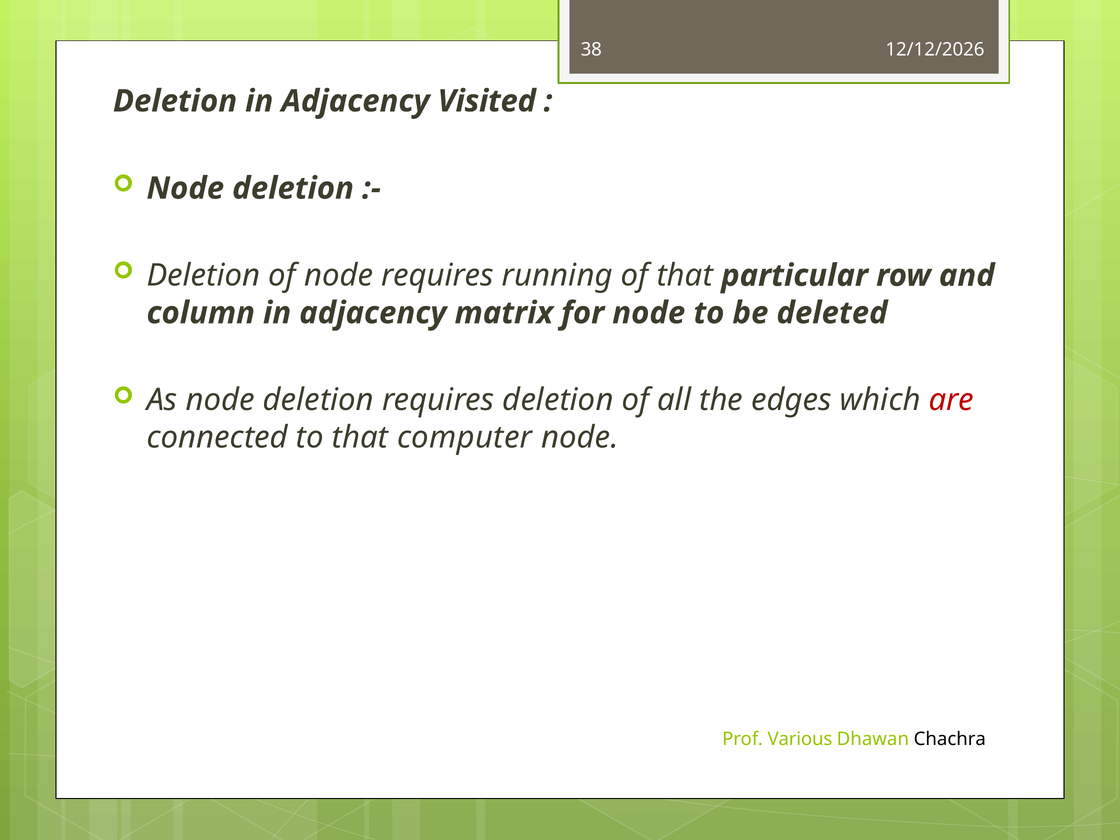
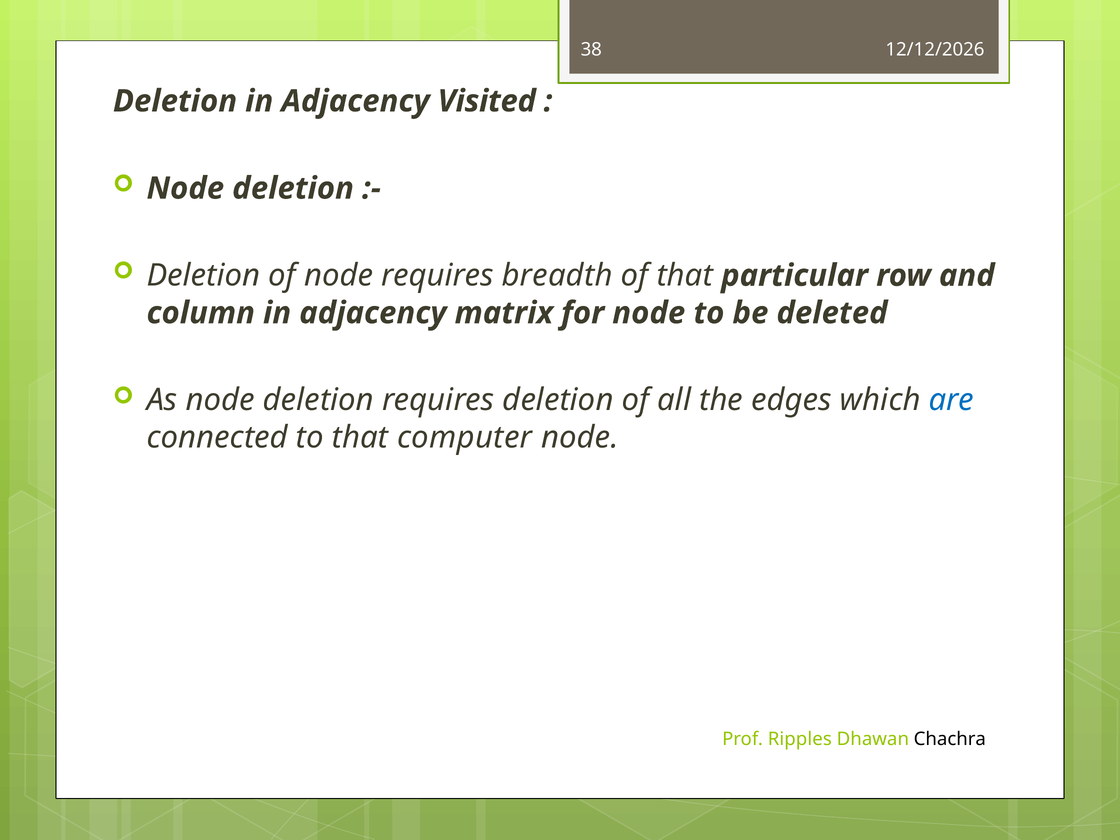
running: running -> breadth (557, 276)
are colour: red -> blue (951, 400)
Various: Various -> Ripples (800, 739)
